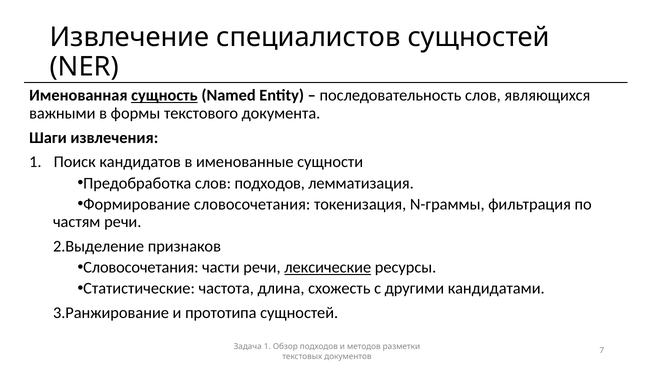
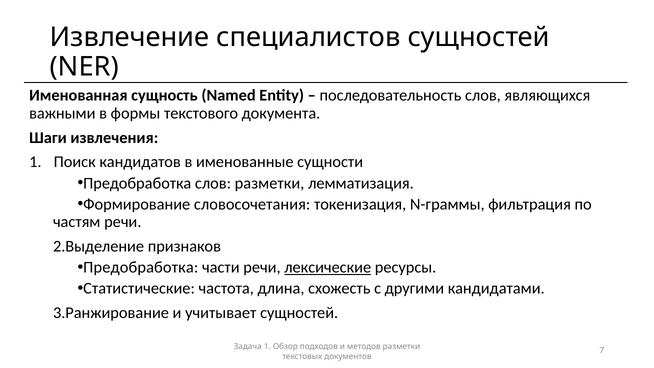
сущность underline: present -> none (164, 95)
слов подходов: подходов -> разметки (270, 183)
Словосочетания: Словосочетания -> Предобработка (141, 267)
прототипа: прототипа -> учитывает (221, 313)
